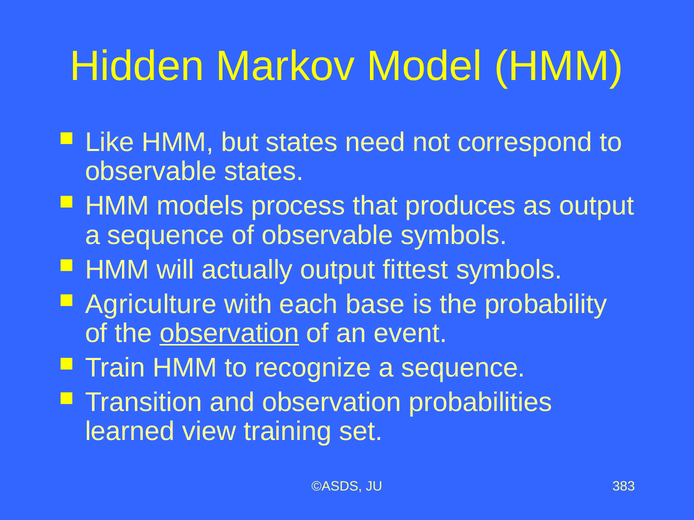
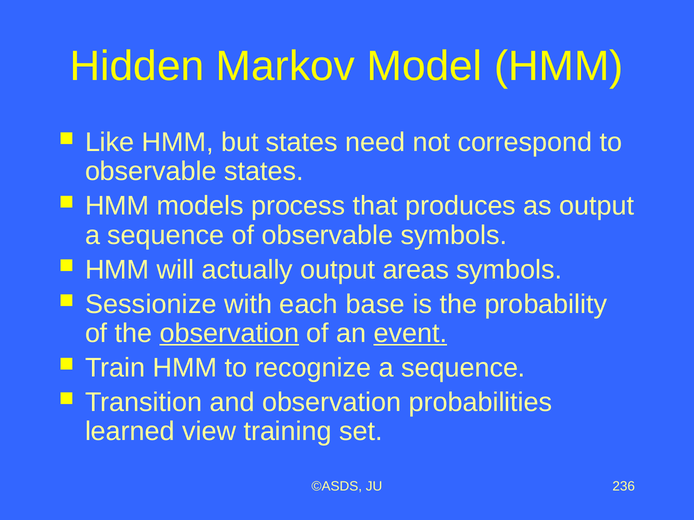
fittest: fittest -> areas (416, 270)
Agriculture: Agriculture -> Sessionize (151, 304)
event underline: none -> present (410, 334)
383: 383 -> 236 (624, 487)
